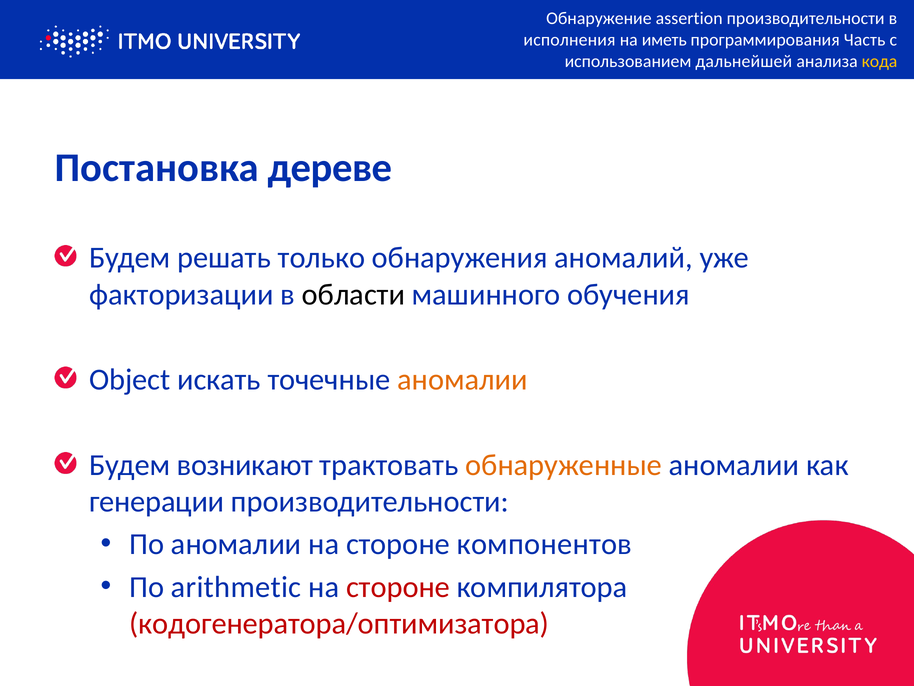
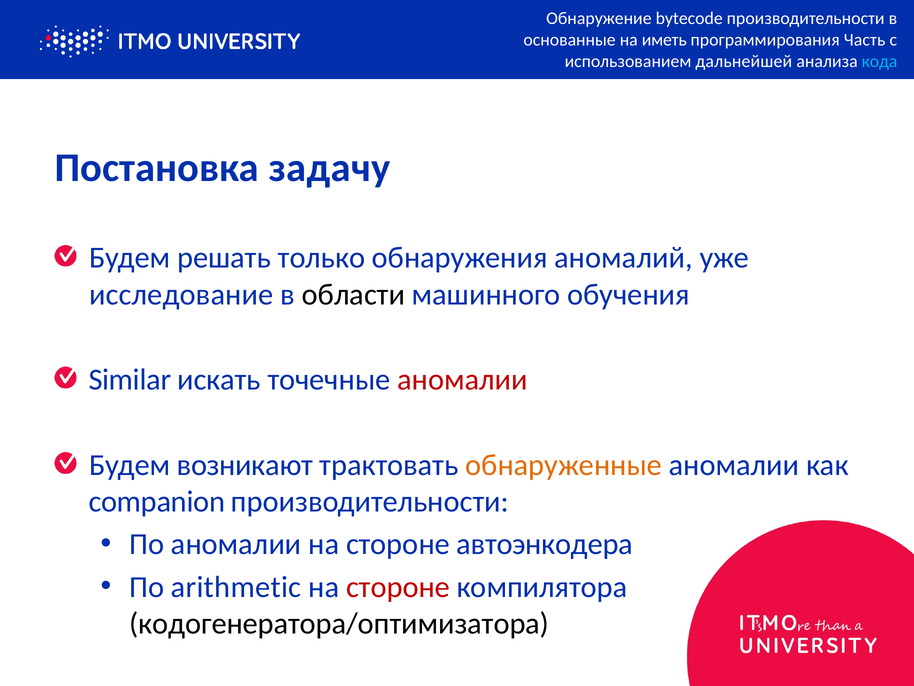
assertion: assertion -> bytecode (689, 18)
исполнения: исполнения -> основанные (570, 40)
кода colour: yellow -> light blue (880, 61)
дереве: дереве -> задачу (330, 168)
факторизации: факторизации -> исследование (181, 294)
Object: Object -> Similar (130, 380)
аномалии colour: orange -> red (463, 380)
генерации: генерации -> companion (157, 501)
компонентов: компонентов -> автоэнкодера (545, 544)
кодогенератора/оптимизатора colour: red -> black (339, 623)
